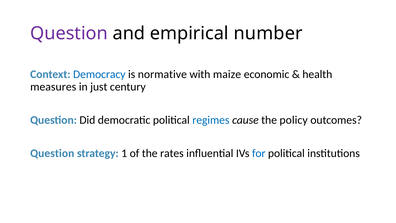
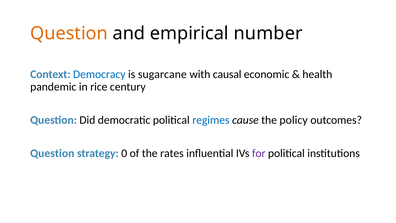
Question colour: purple -> orange (69, 33)
normative: normative -> sugarcane (162, 74)
maize: maize -> causal (227, 74)
measures: measures -> pandemic (53, 87)
just: just -> rice (99, 87)
1: 1 -> 0 (124, 153)
for colour: blue -> purple (259, 153)
